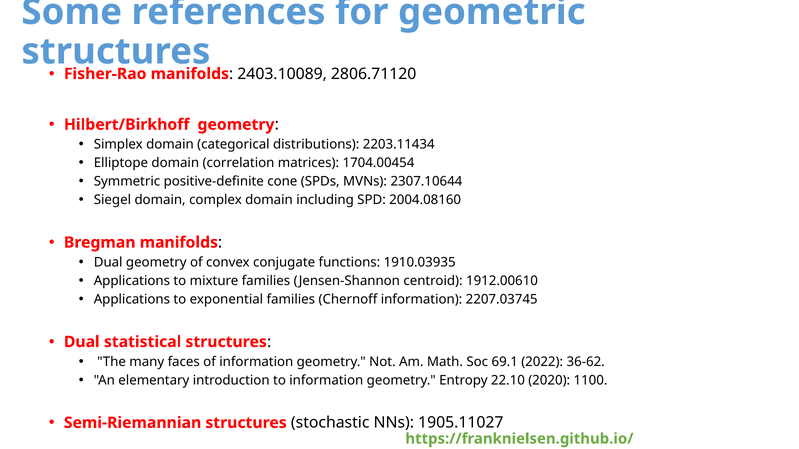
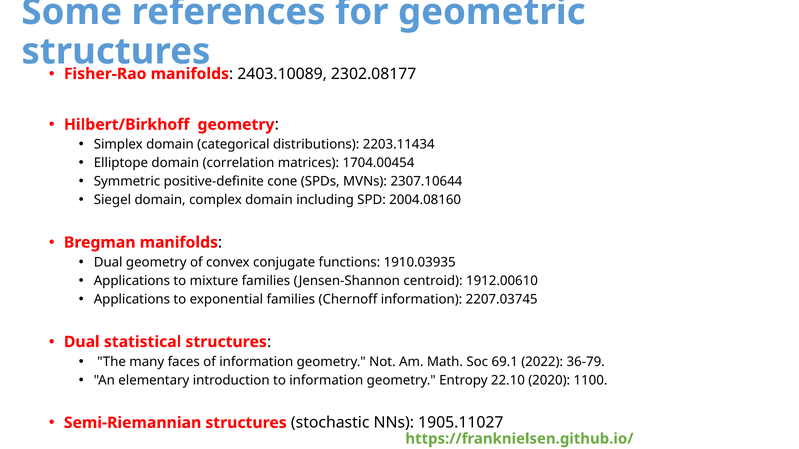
2806.71120: 2806.71120 -> 2302.08177 (374, 74)
36-62: 36-62 -> 36-79 (586, 362)
